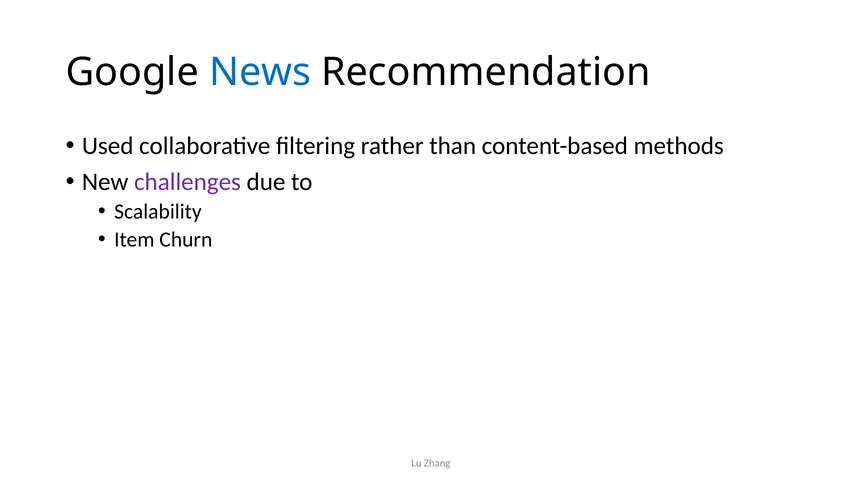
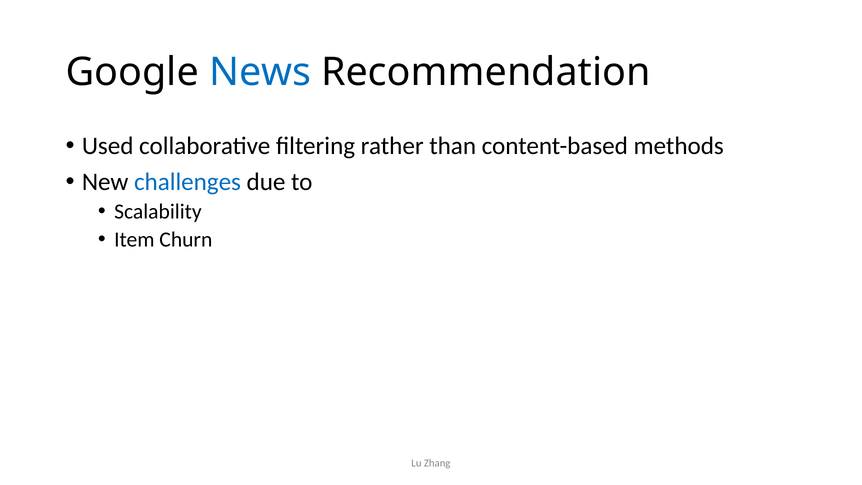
challenges colour: purple -> blue (187, 182)
